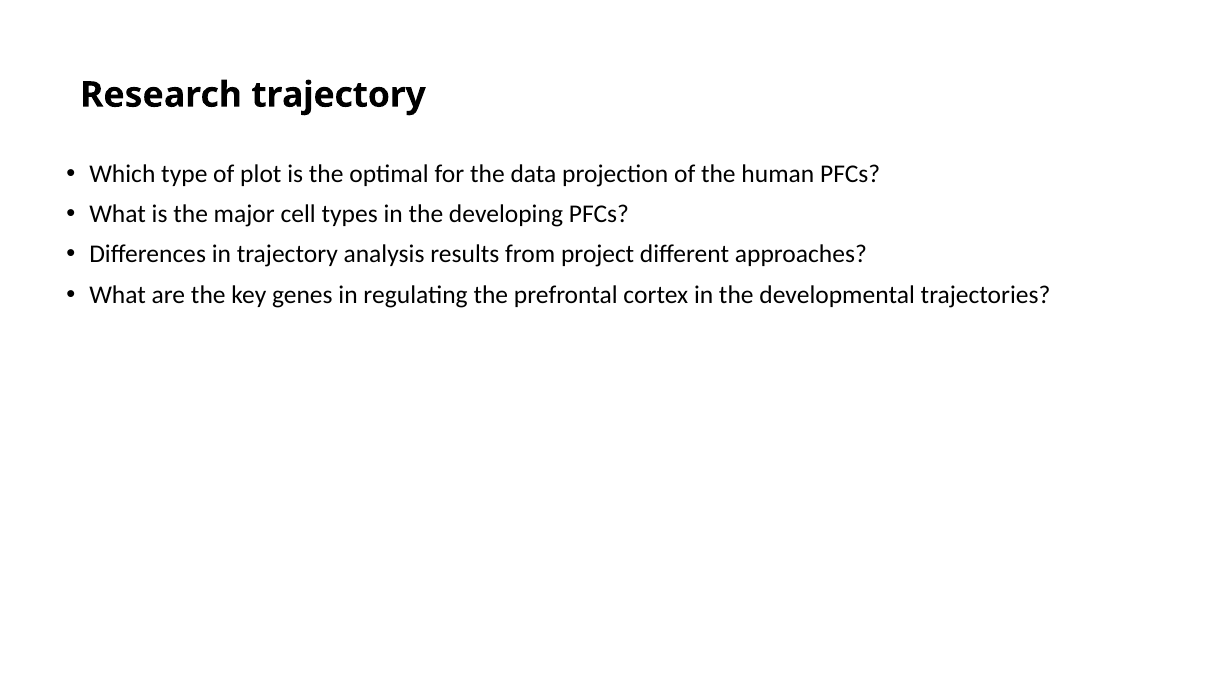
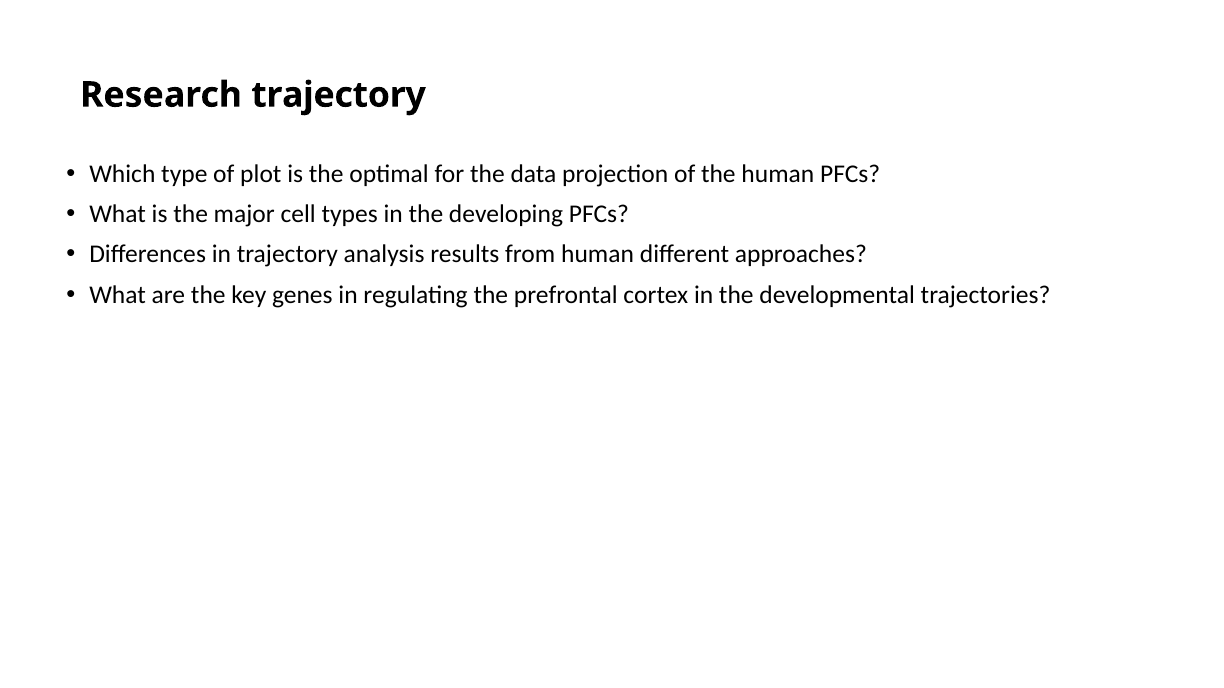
from project: project -> human (598, 255)
